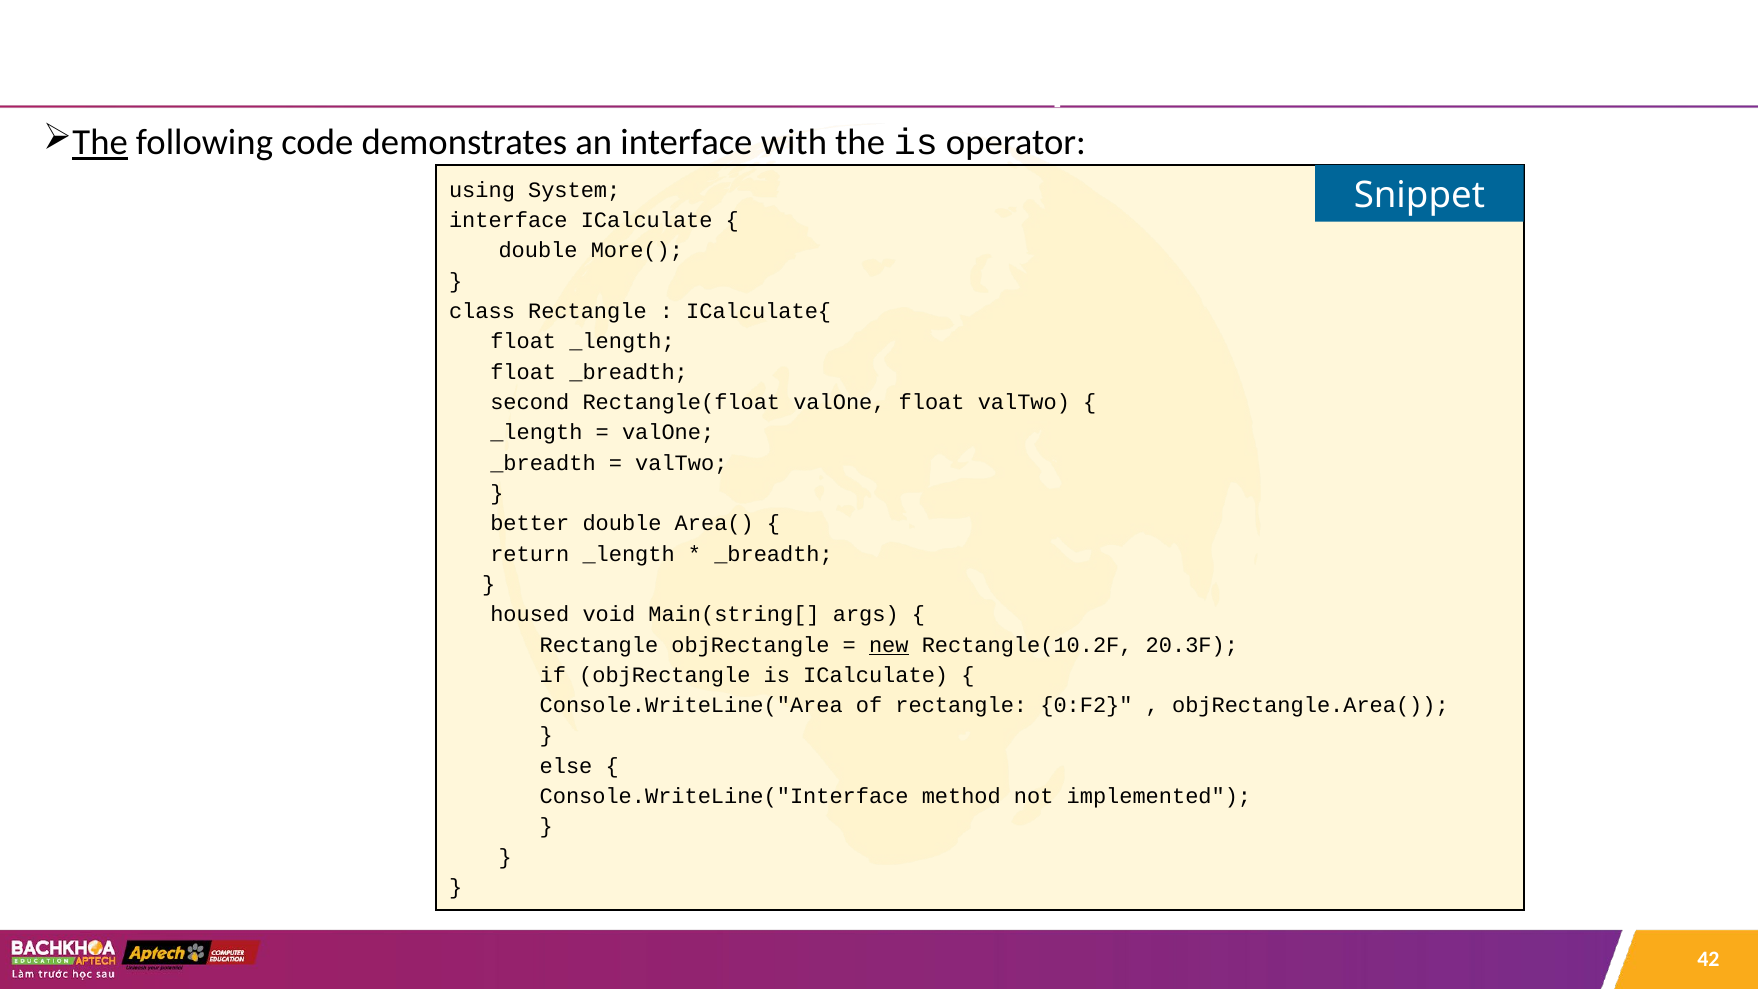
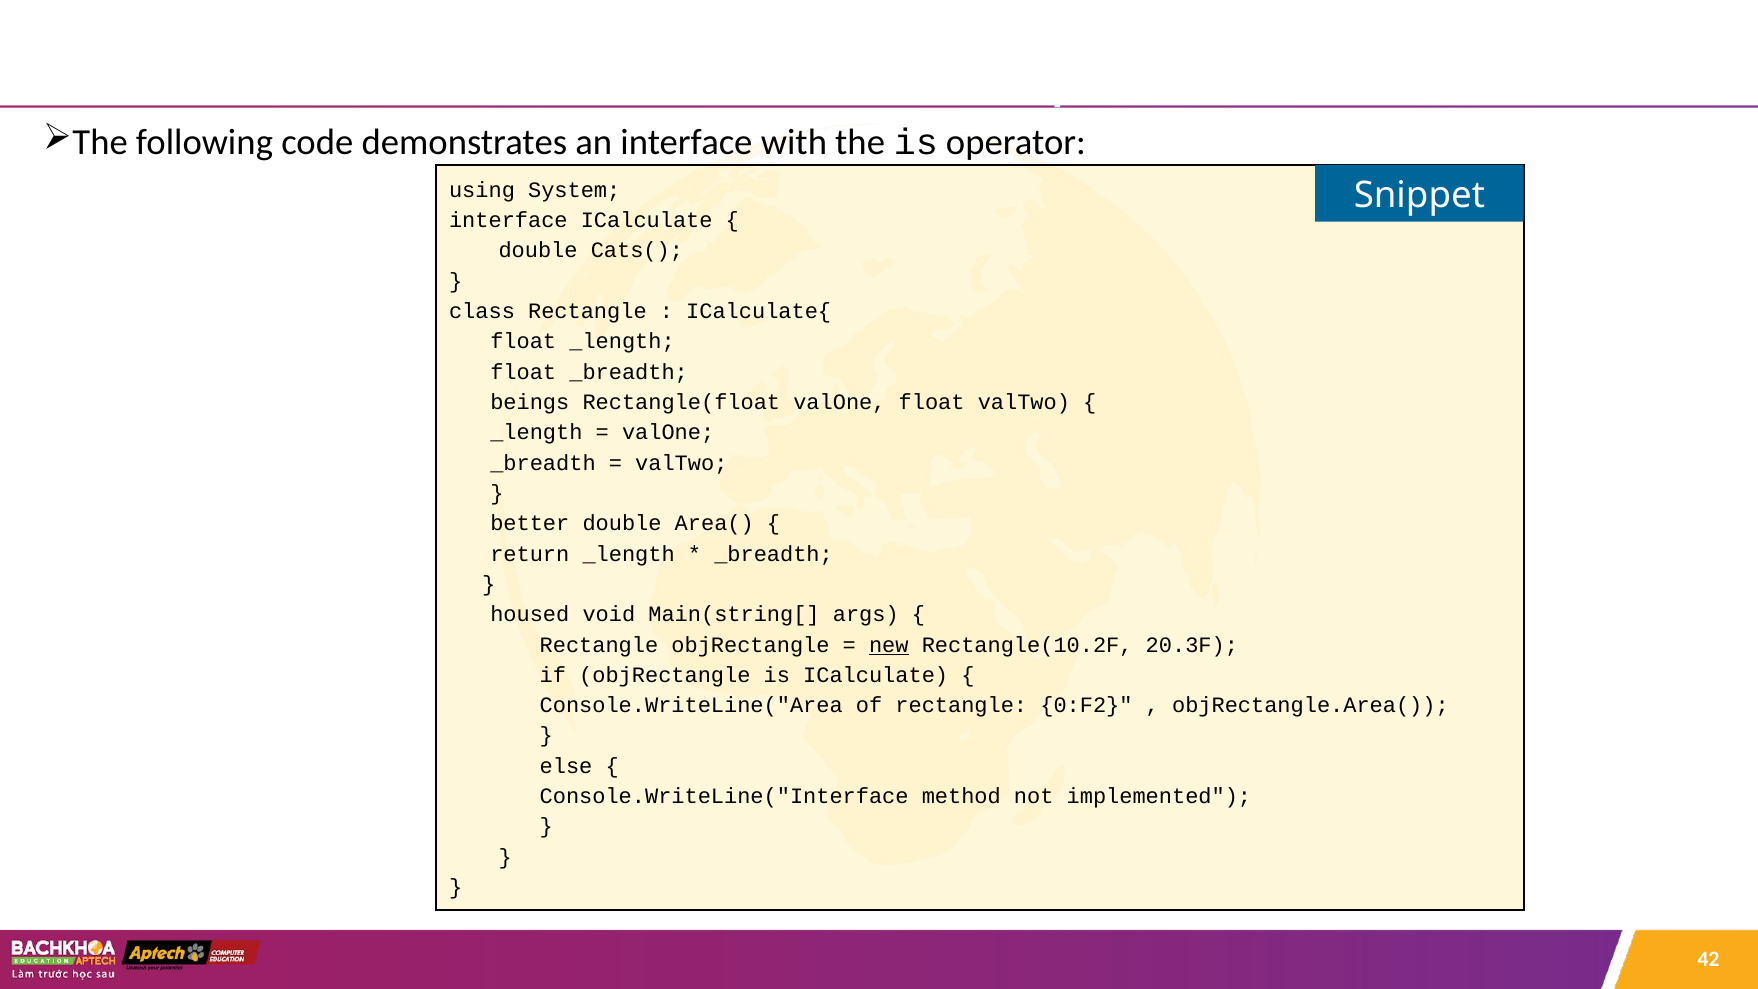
The underline: present -> none (100, 143)
More(: More( -> Cats( (637, 251)
second: second -> beings (530, 402)
